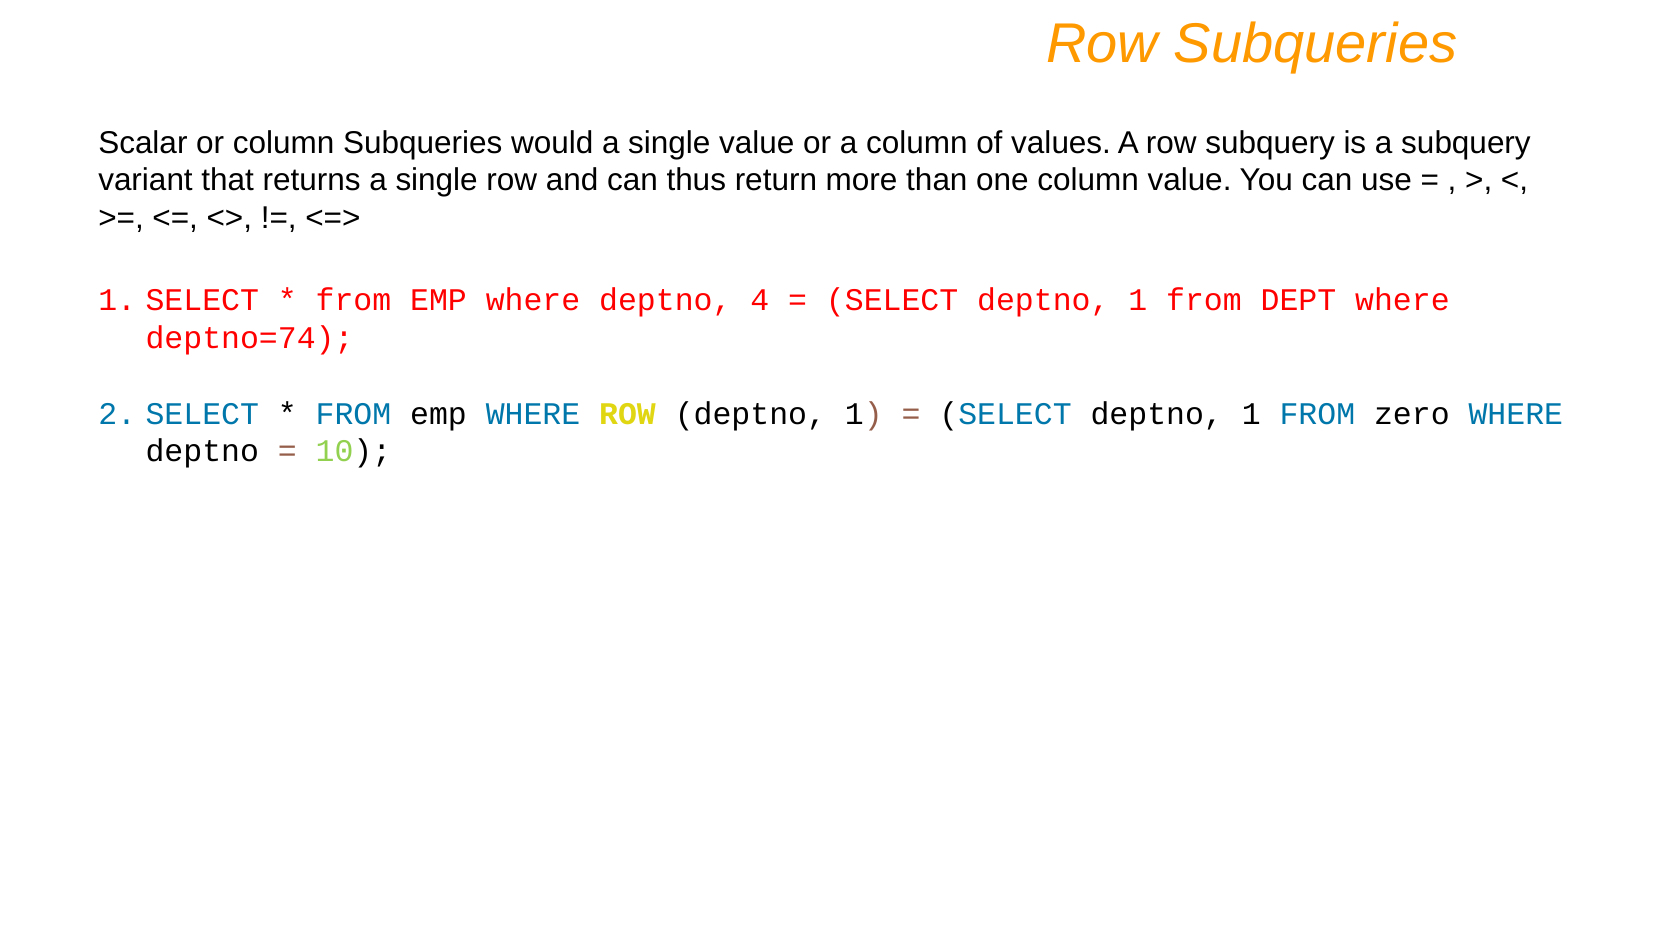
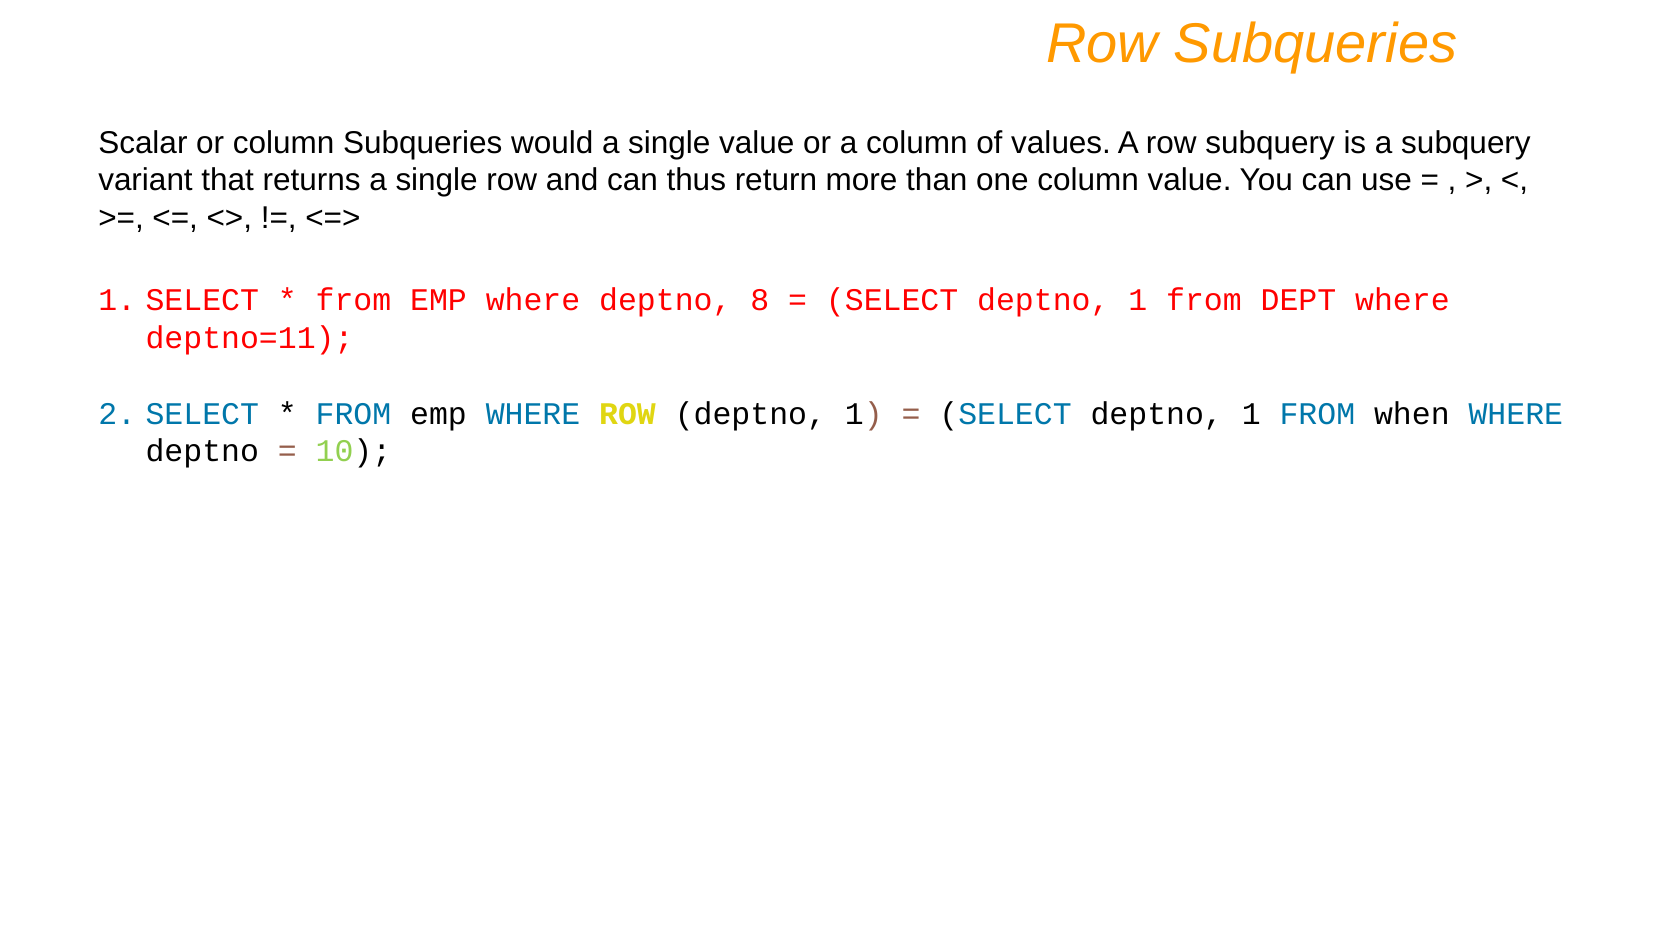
4: 4 -> 8 (760, 300)
deptno=74: deptno=74 -> deptno=11 (250, 338)
zero: zero -> when (1412, 414)
